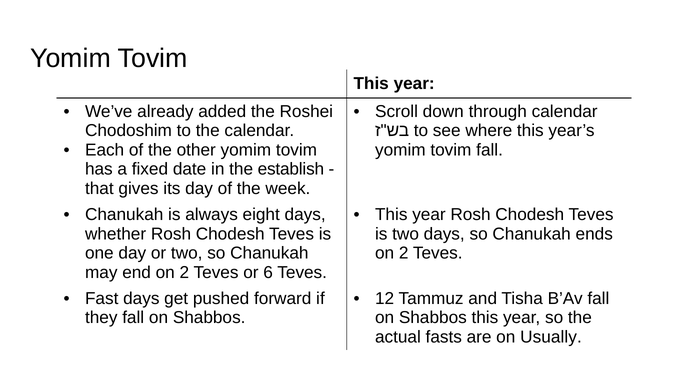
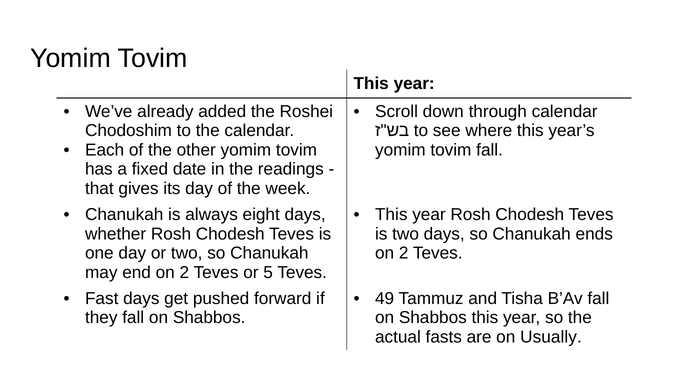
establish: establish -> readings (291, 169)
6: 6 -> 5 (268, 272)
12: 12 -> 49 (385, 299)
